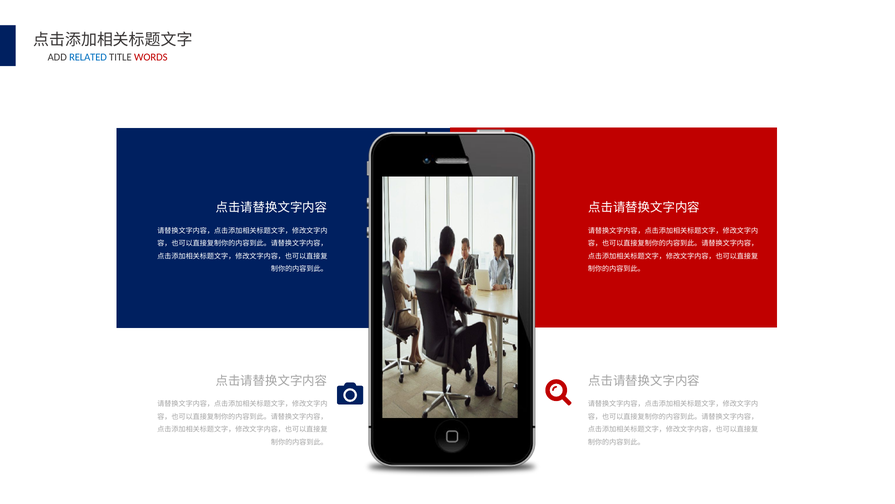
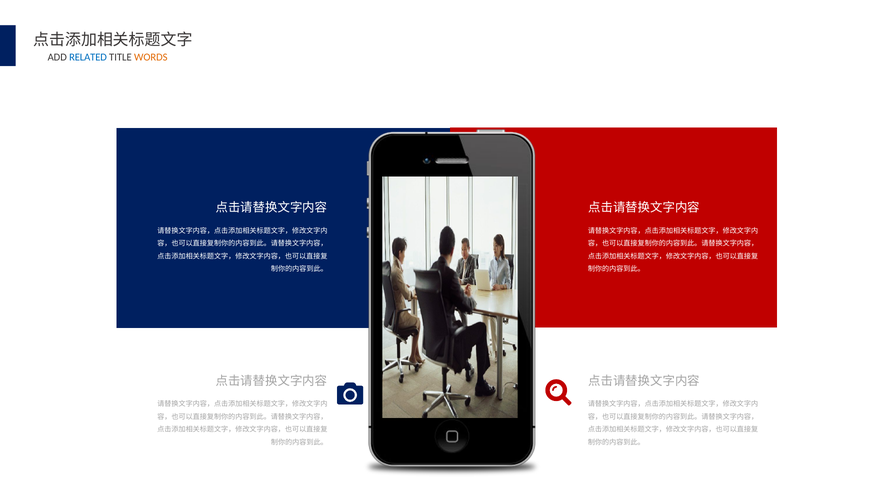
WORDS colour: red -> orange (151, 57)
